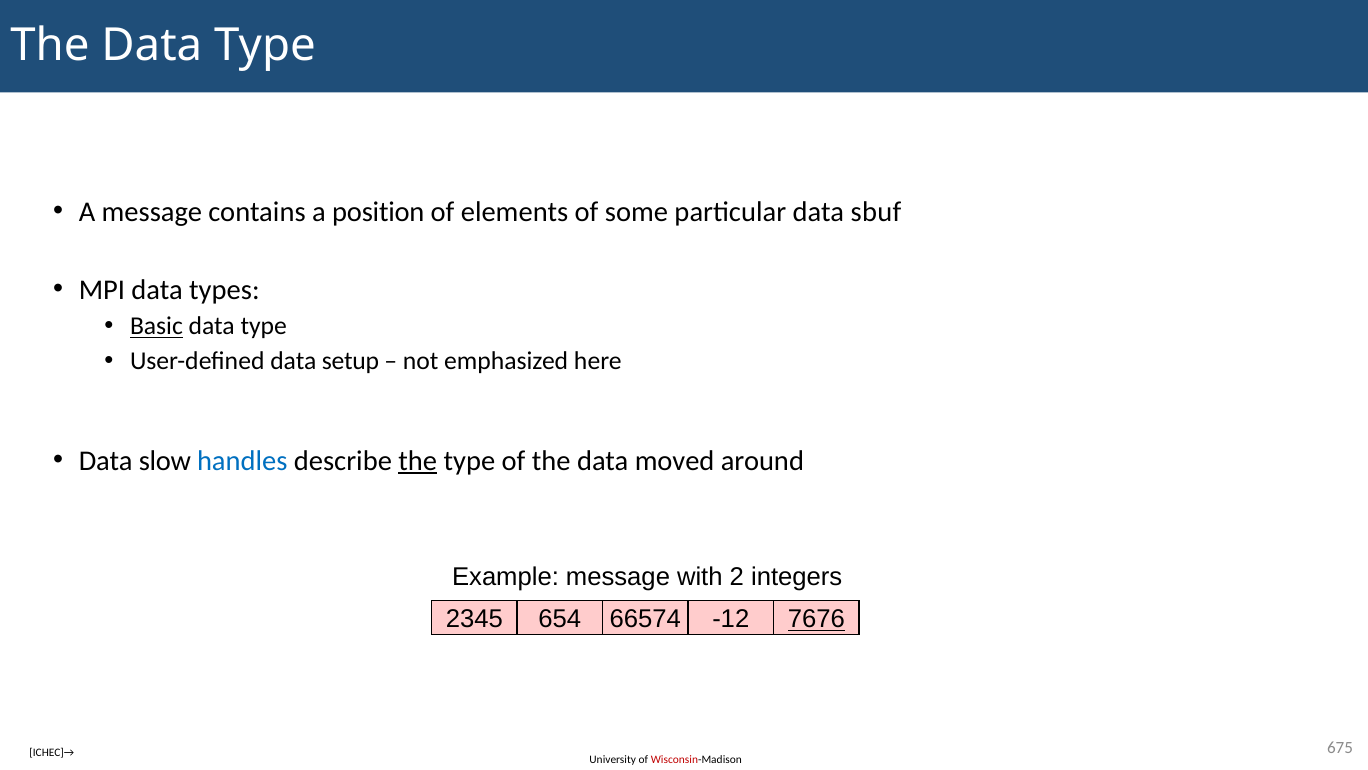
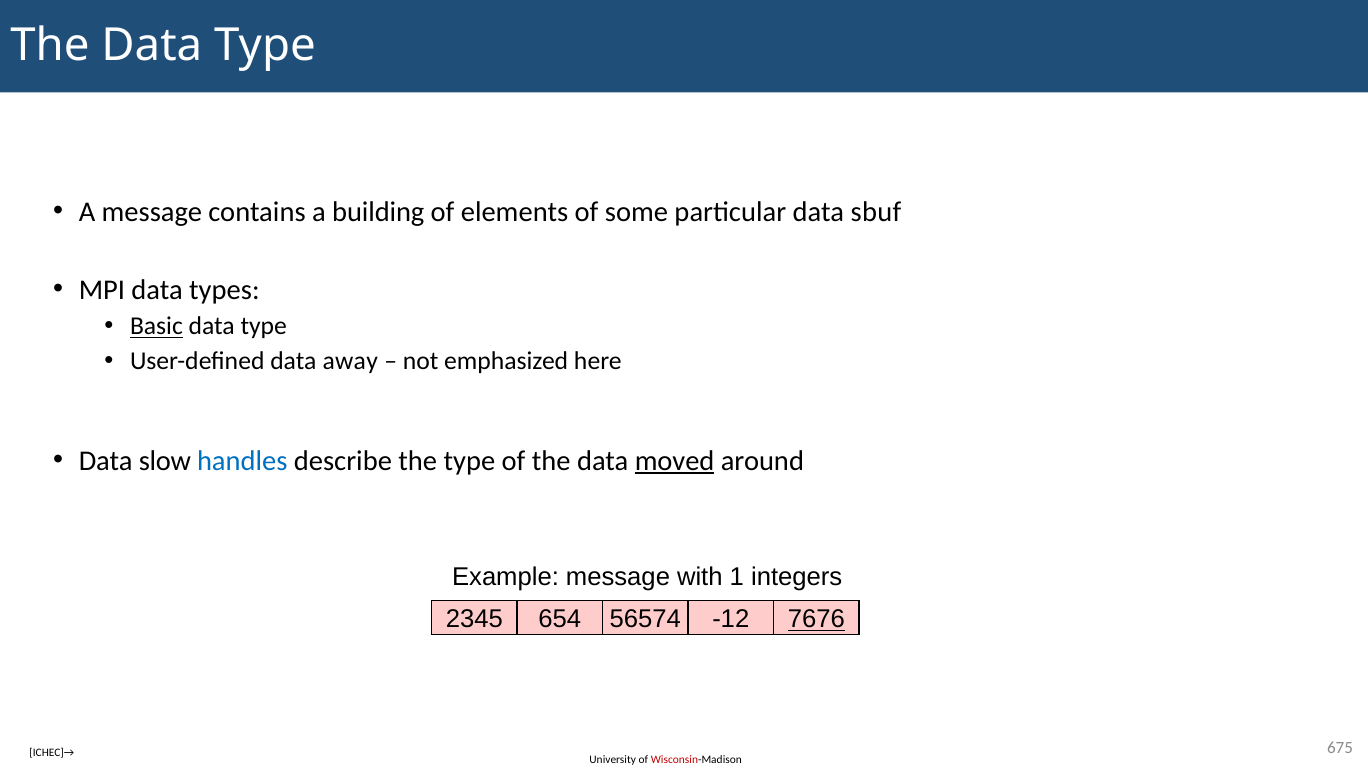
position: position -> building (378, 212)
setup: setup -> away (350, 361)
the underline: present -> none (418, 460)
moved underline: none -> present (675, 460)
2: 2 -> 1 (737, 577)
66574: 66574 -> 56574 (645, 619)
